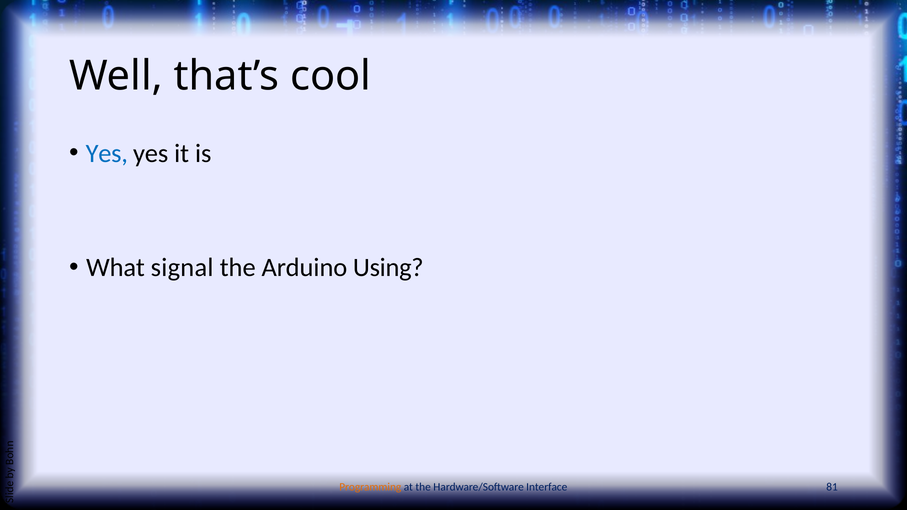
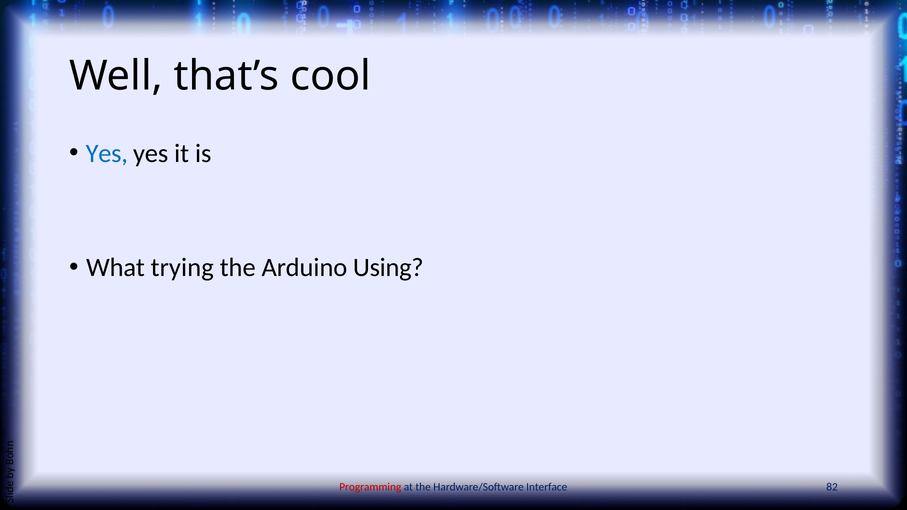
signal: signal -> trying (182, 267)
Programming colour: orange -> red (370, 487)
81: 81 -> 82 (832, 487)
